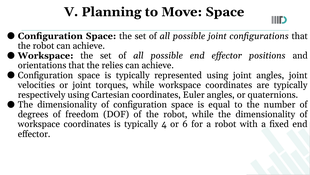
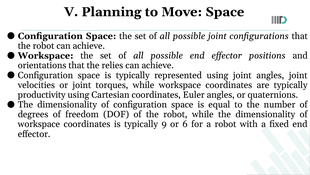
respectively: respectively -> productivity (42, 95)
4: 4 -> 9 (164, 124)
